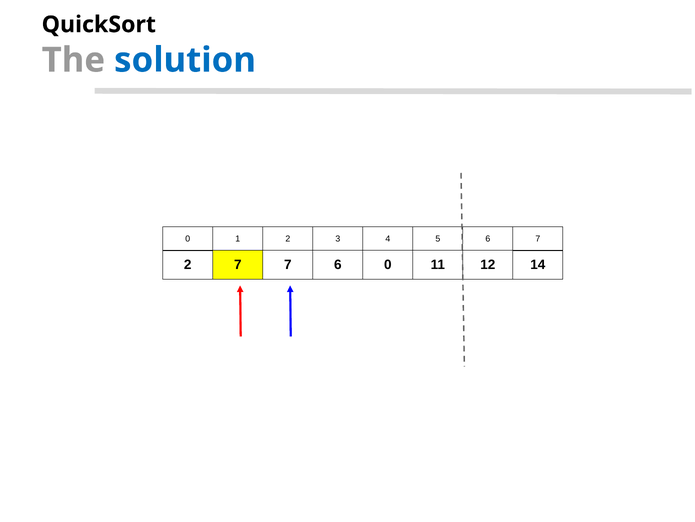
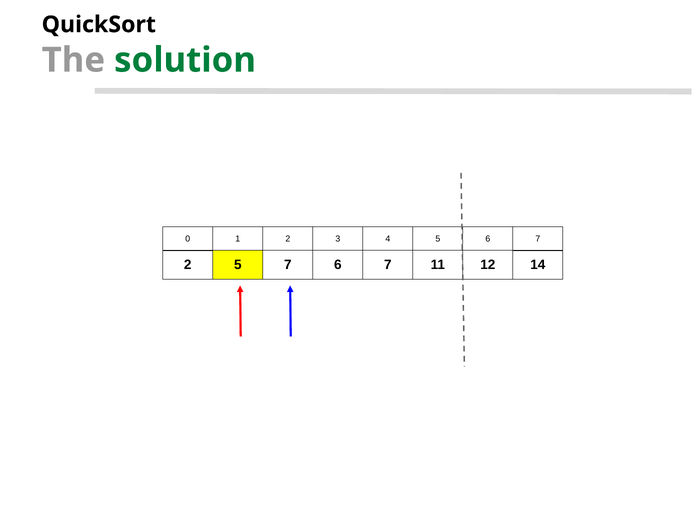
solution colour: blue -> green (185, 60)
2 7: 7 -> 5 (238, 265)
7 6 0: 0 -> 7 (388, 265)
